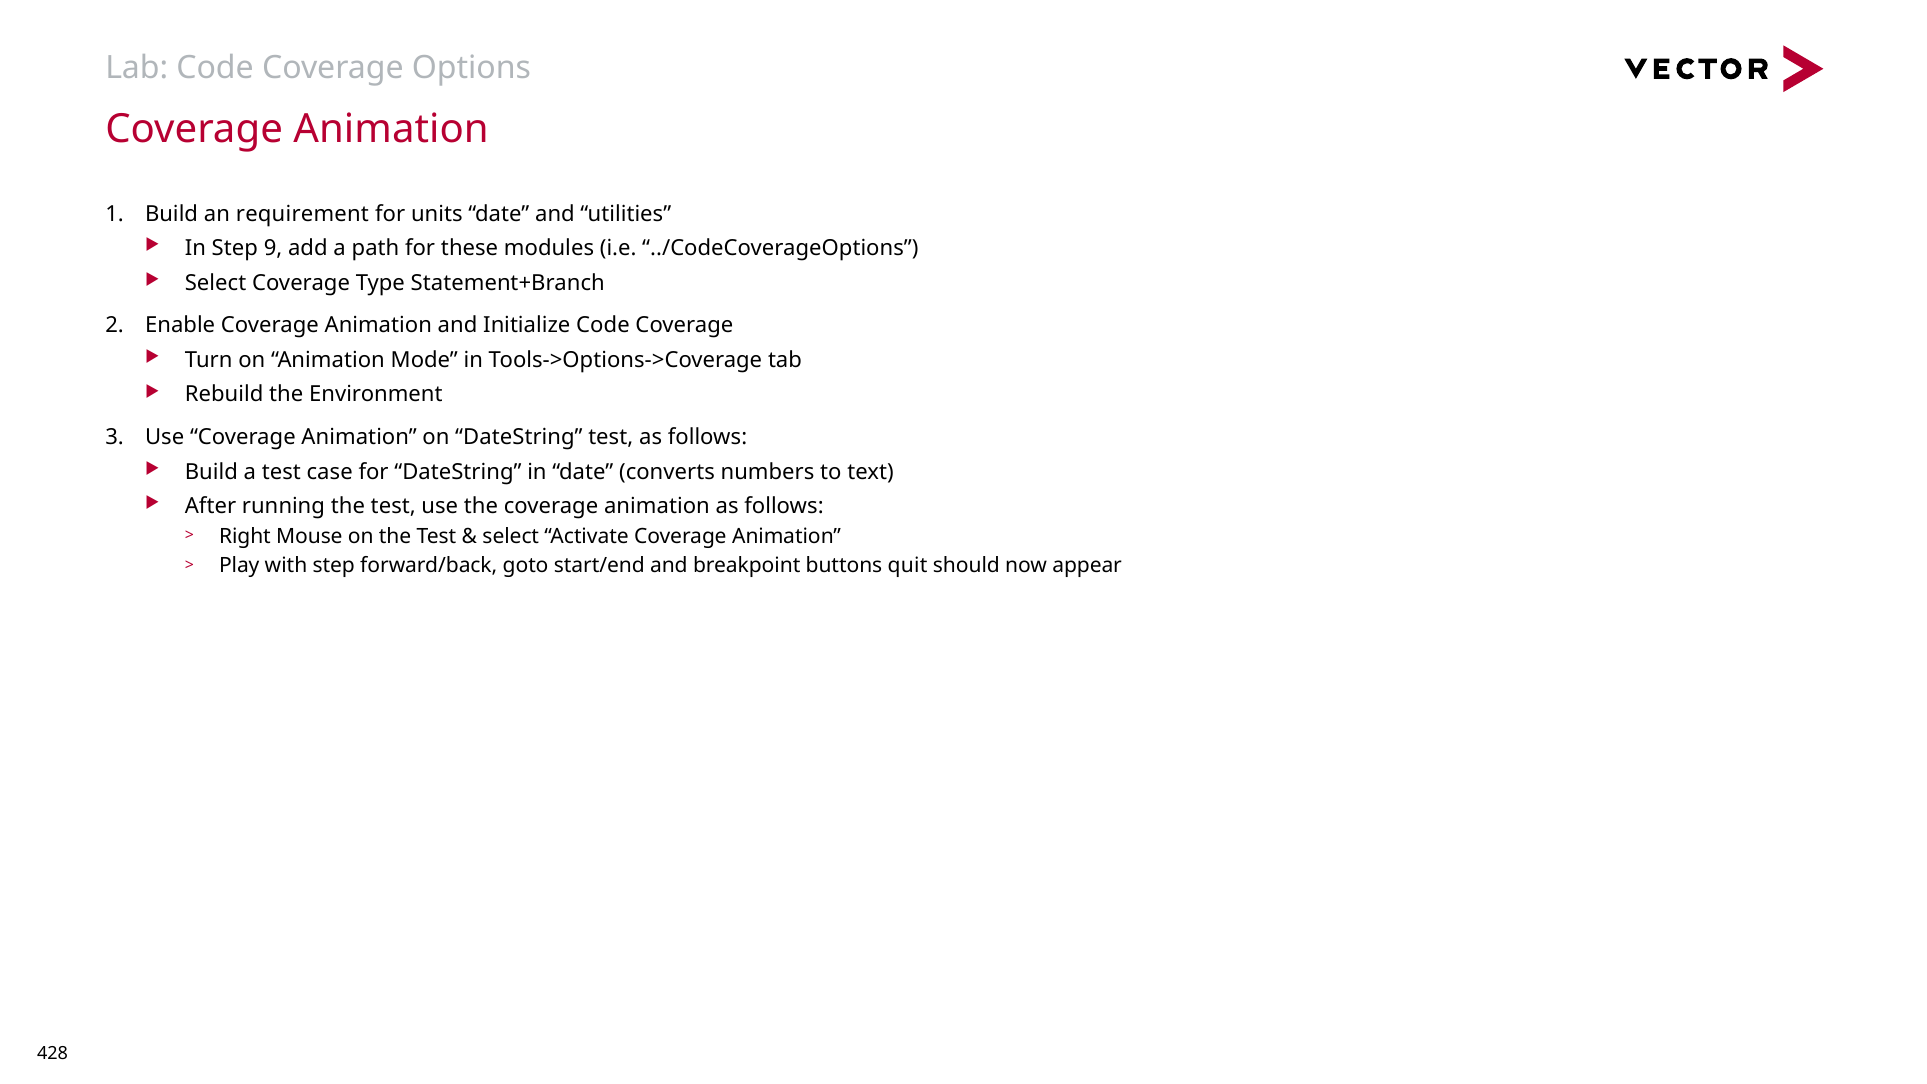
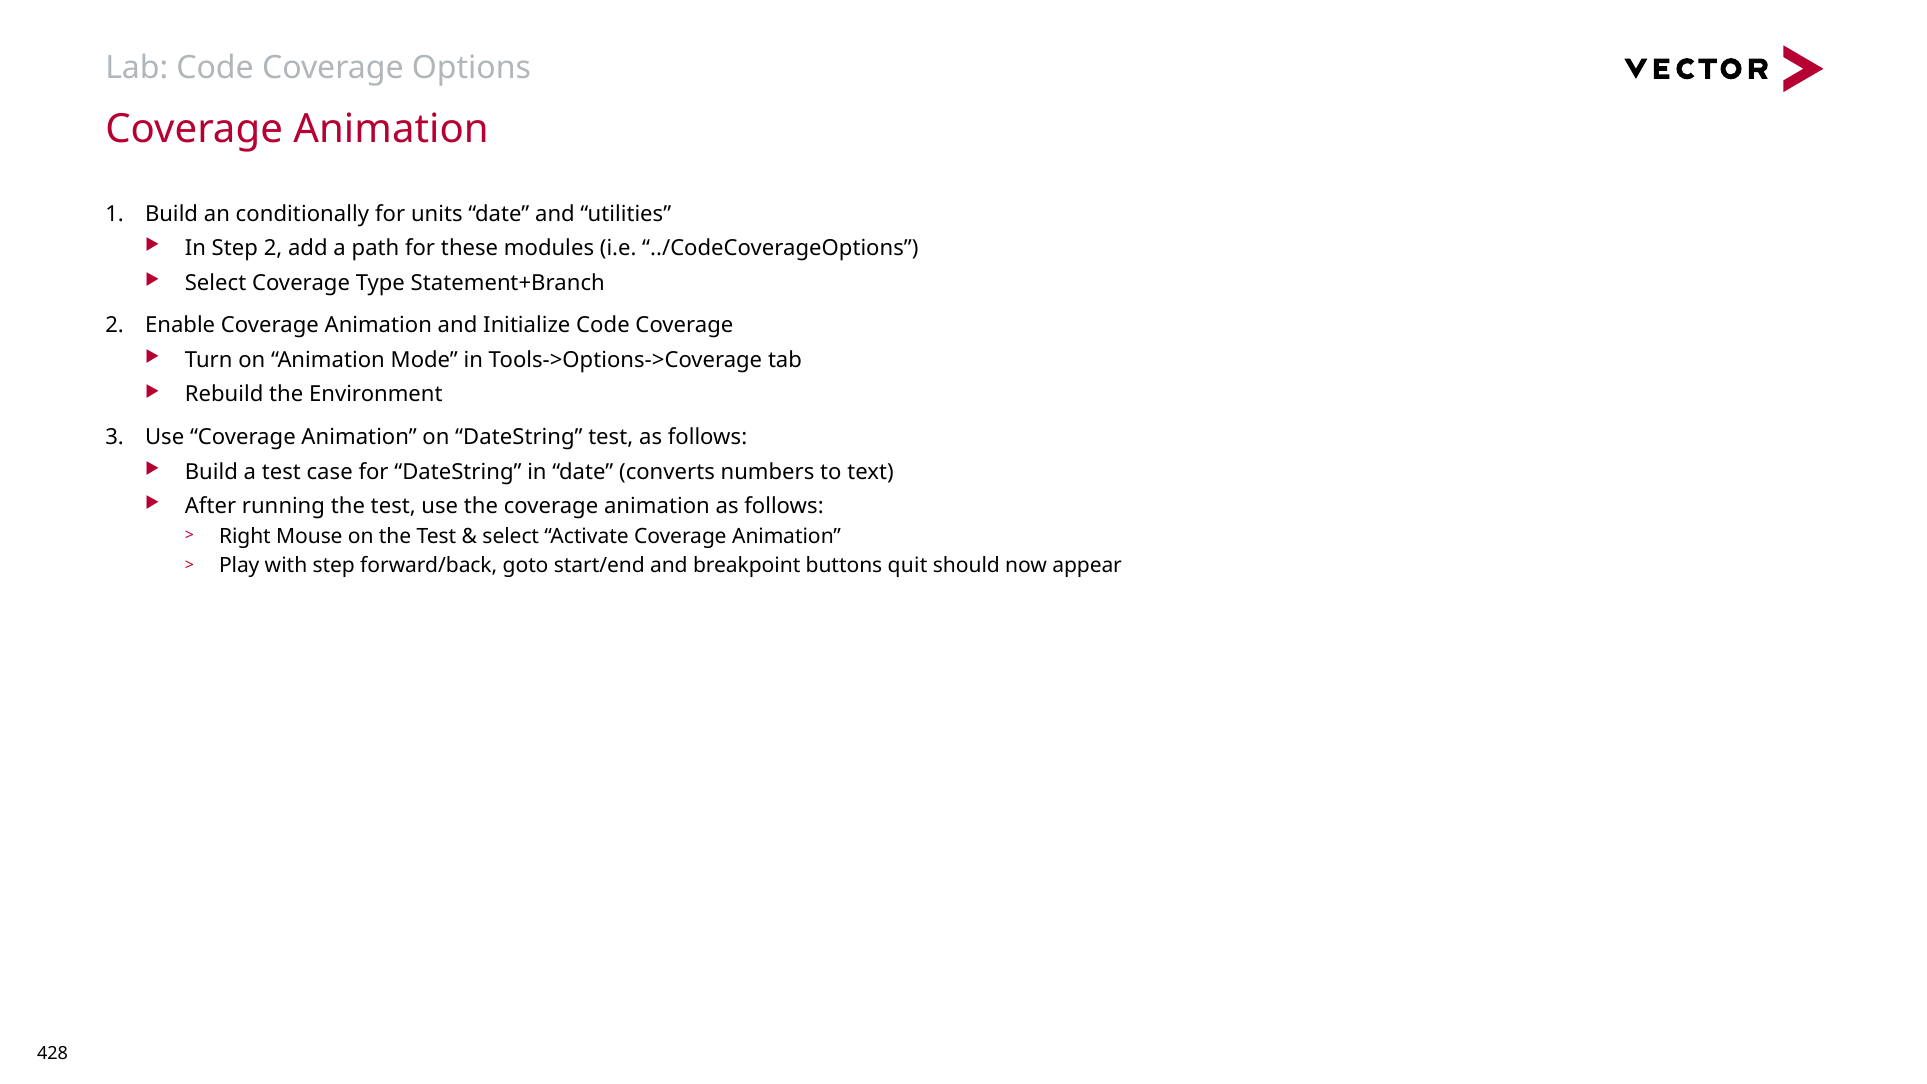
requirement: requirement -> conditionally (302, 214)
Step 9: 9 -> 2 (273, 248)
